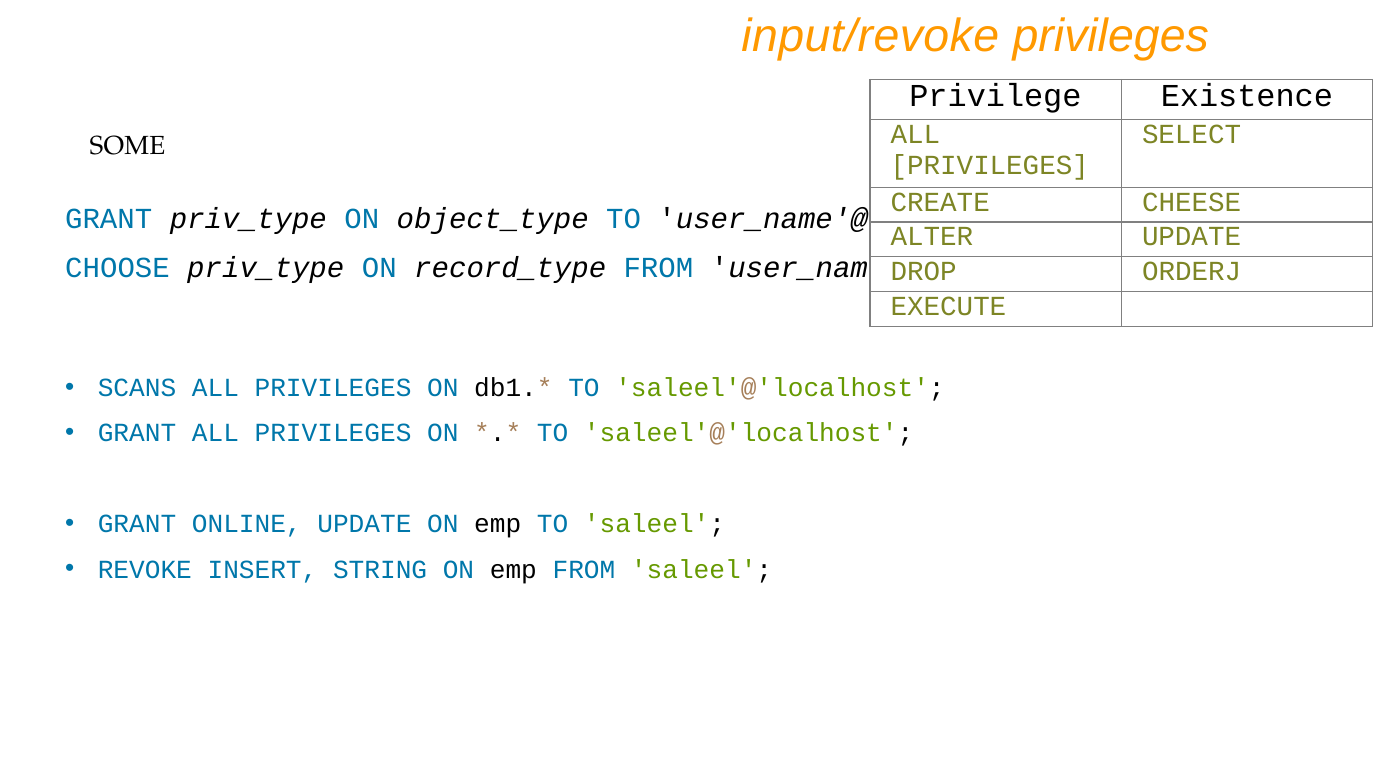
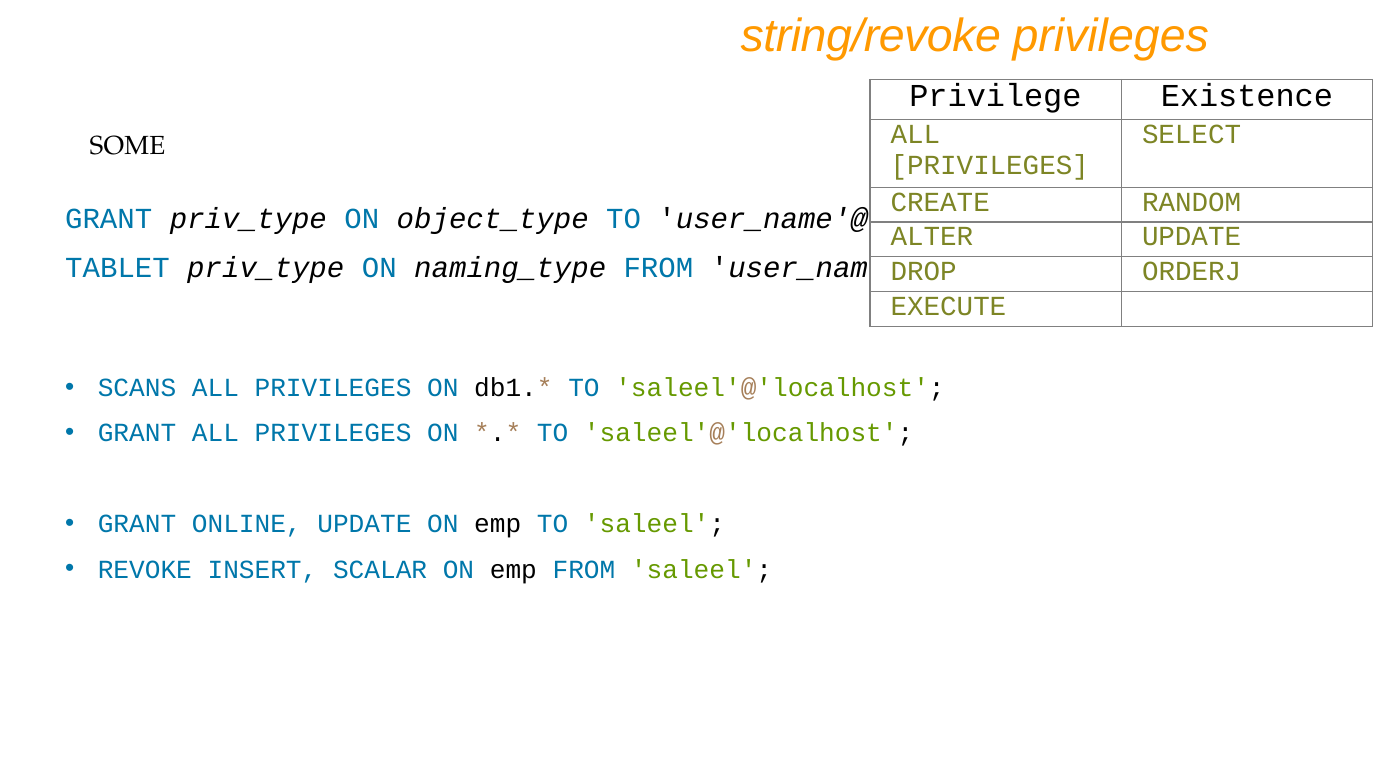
input/revoke: input/revoke -> string/revoke (871, 36)
CHEESE: CHEESE -> RANDOM (1192, 202)
CHOOSE: CHOOSE -> TABLET (117, 268)
record_type: record_type -> naming_type (510, 268)
STRING: STRING -> SCALAR (380, 570)
